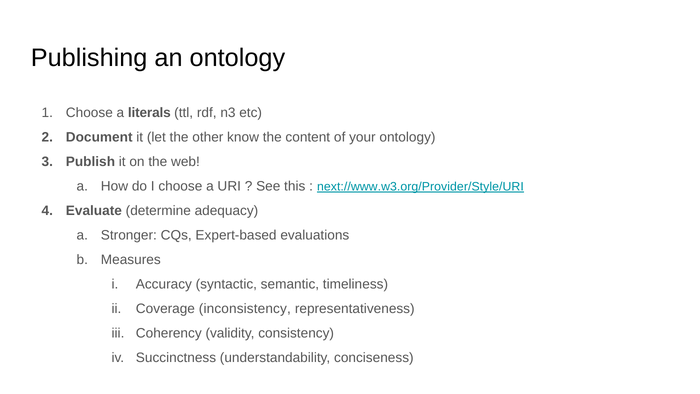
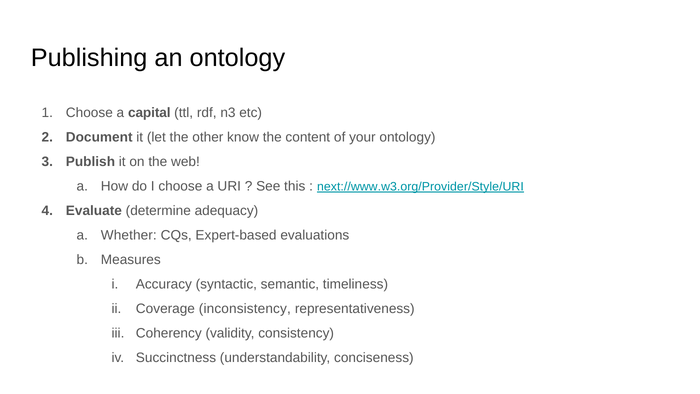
literals: literals -> capital (149, 112)
Stronger: Stronger -> Whether (129, 235)
